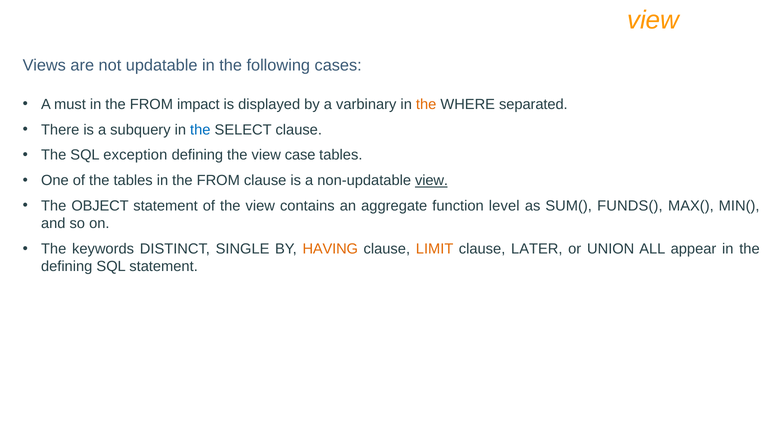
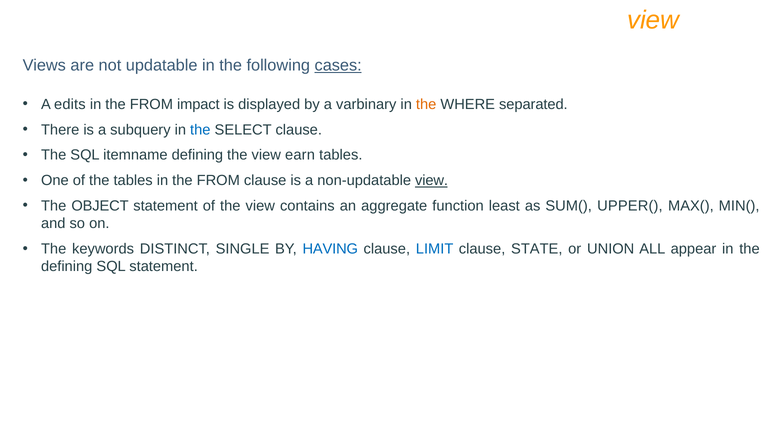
cases underline: none -> present (338, 66)
must: must -> edits (70, 104)
exception: exception -> itemname (135, 155)
case: case -> earn (300, 155)
level: level -> least (504, 206)
FUNDS(: FUNDS( -> UPPER( (630, 206)
HAVING colour: orange -> blue (330, 249)
LIMIT colour: orange -> blue (435, 249)
LATER: LATER -> STATE (537, 249)
